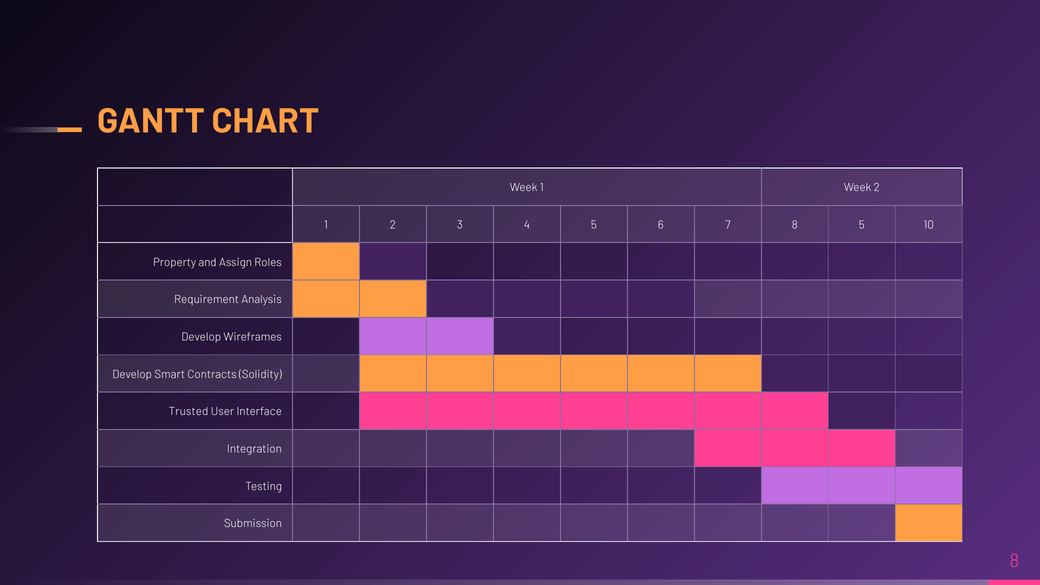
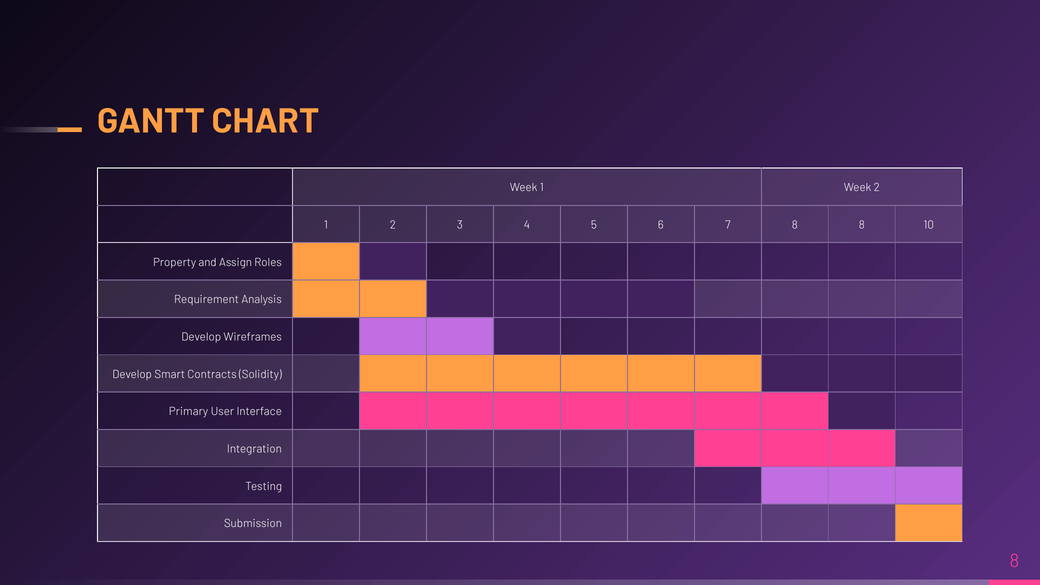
8 5: 5 -> 8 (862, 225)
Trusted: Trusted -> Primary (189, 412)
